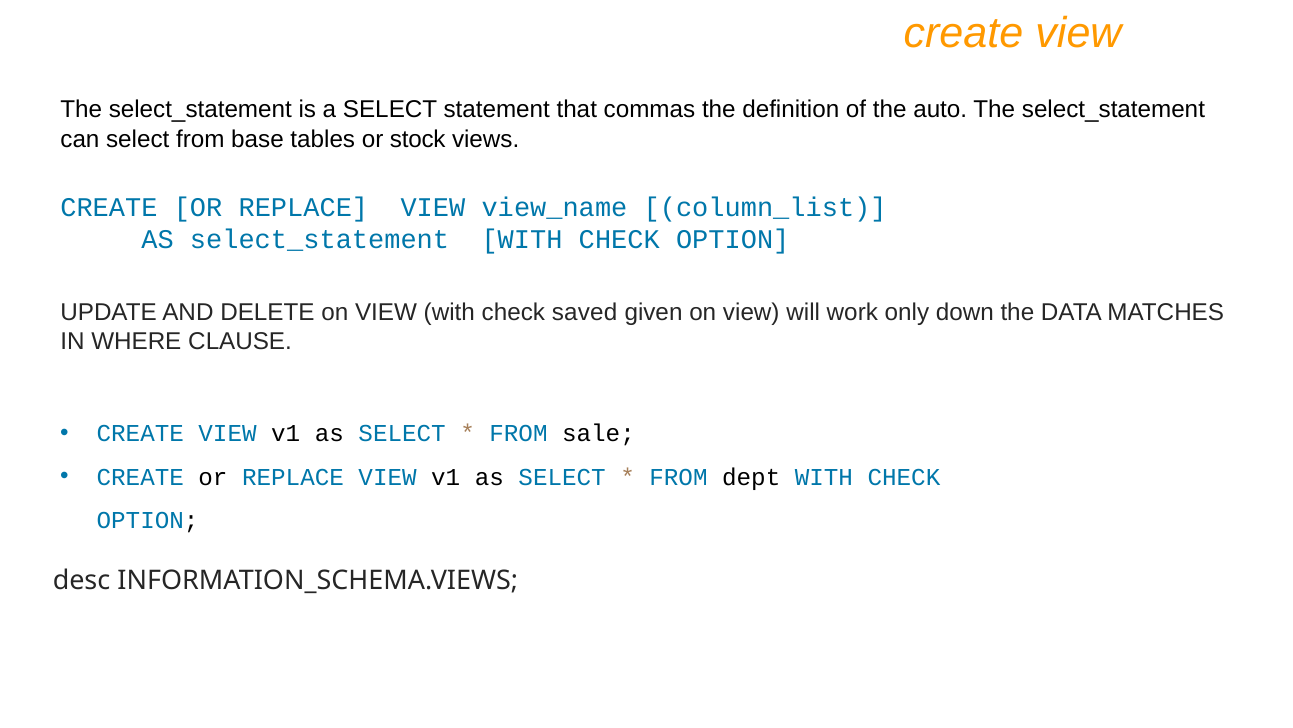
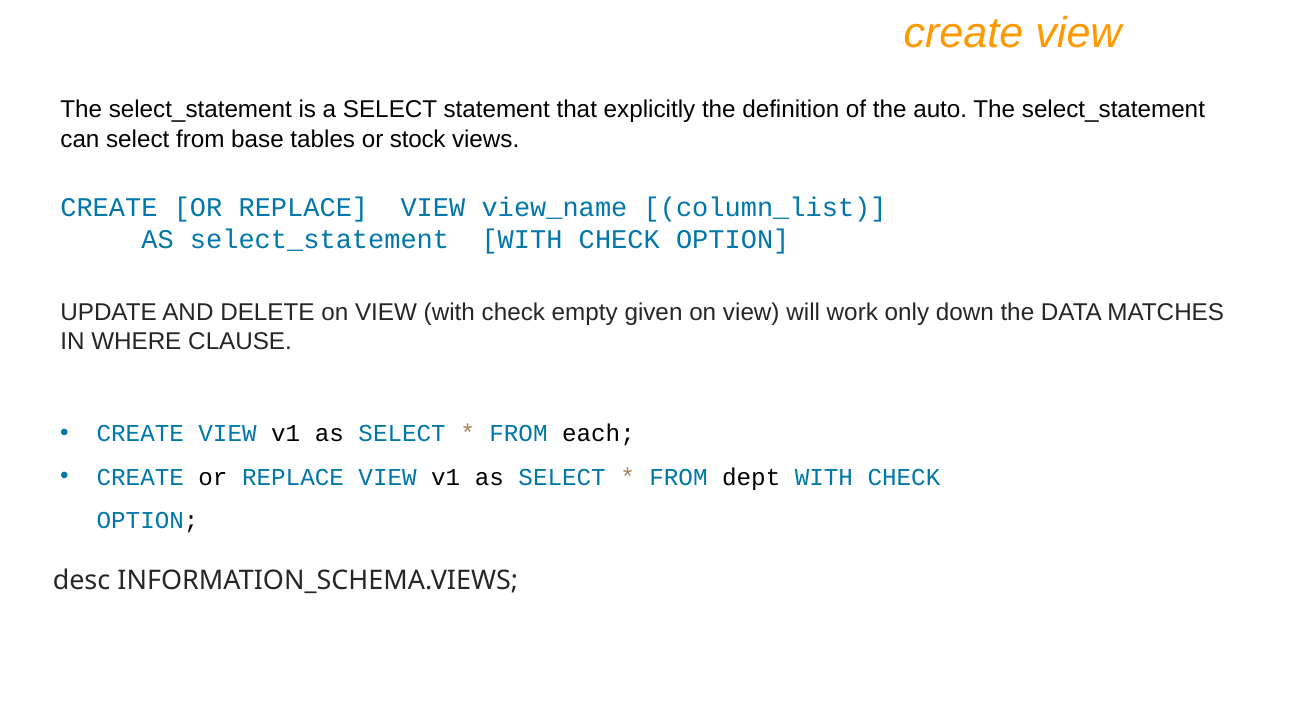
commas: commas -> explicitly (649, 110)
saved: saved -> empty (585, 312)
sale: sale -> each (598, 433)
